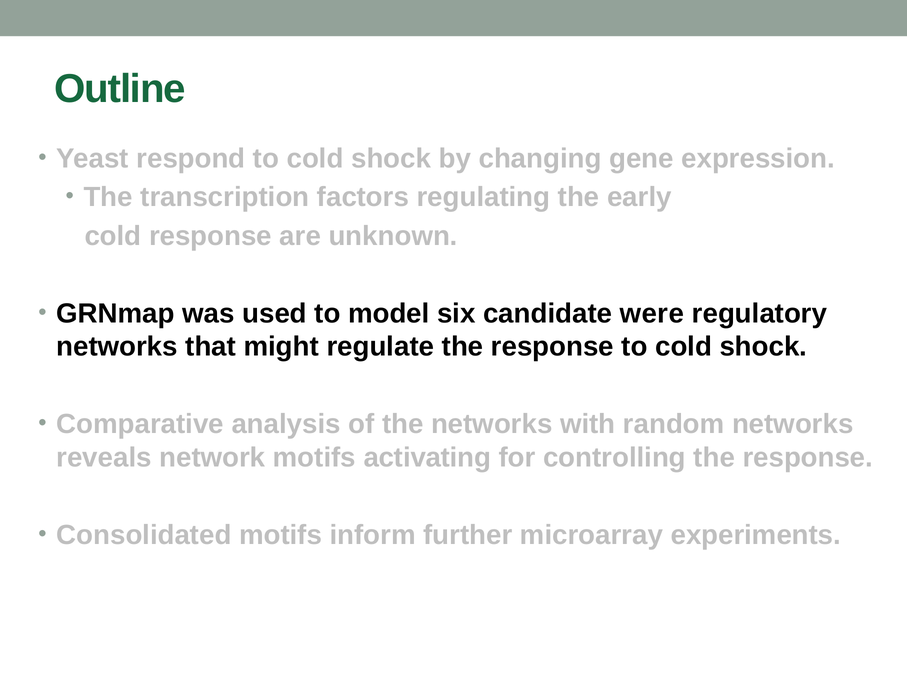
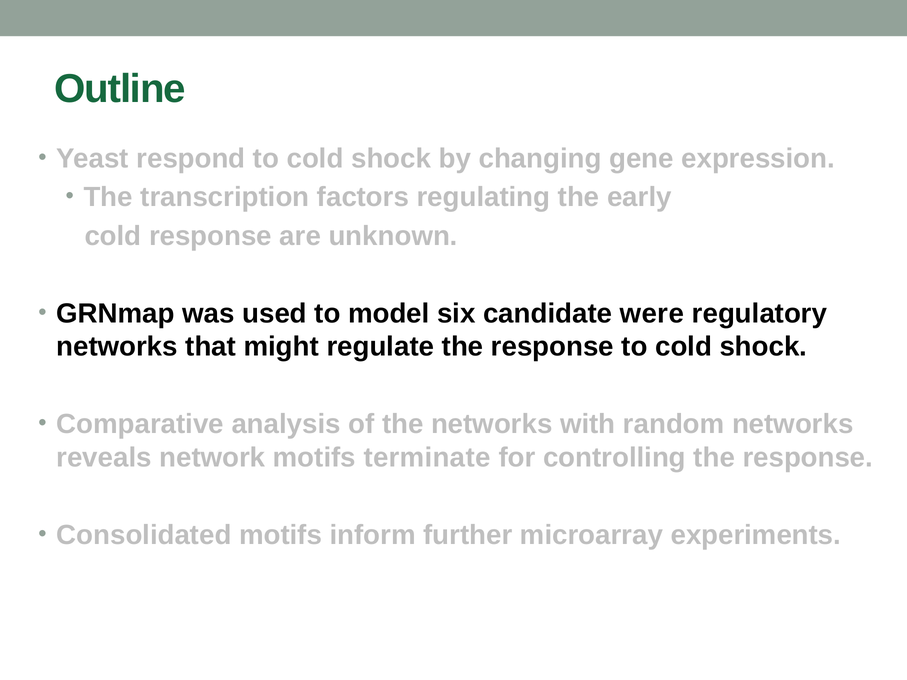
activating: activating -> terminate (427, 458)
